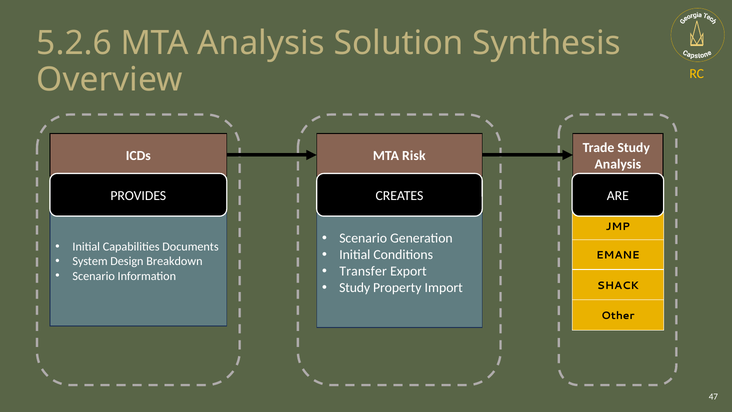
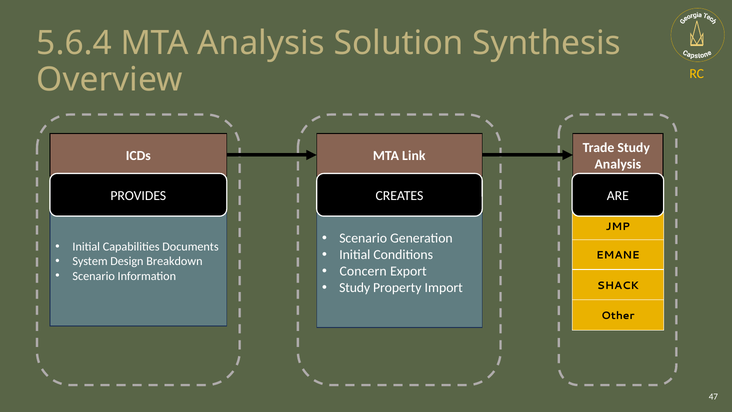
5.2.6: 5.2.6 -> 5.6.4 (74, 43)
Risk: Risk -> Link (414, 156)
Transfer: Transfer -> Concern (363, 271)
